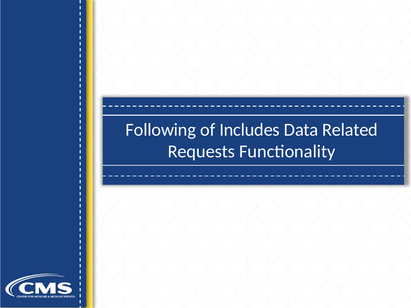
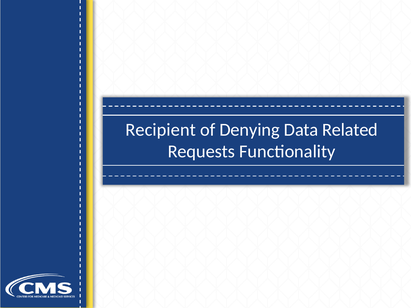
Following: Following -> Recipient (161, 130)
Includes: Includes -> Denying (250, 130)
